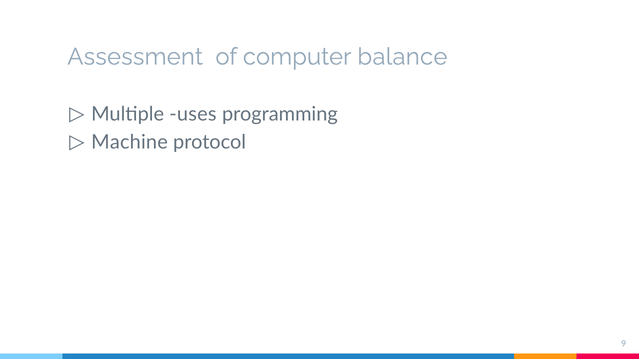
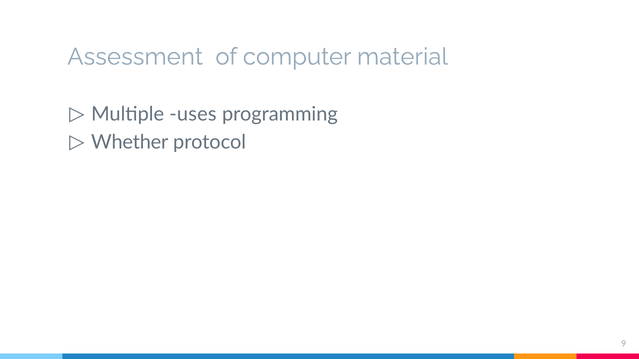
balance: balance -> material (403, 57)
Machine: Machine -> Whether (130, 142)
